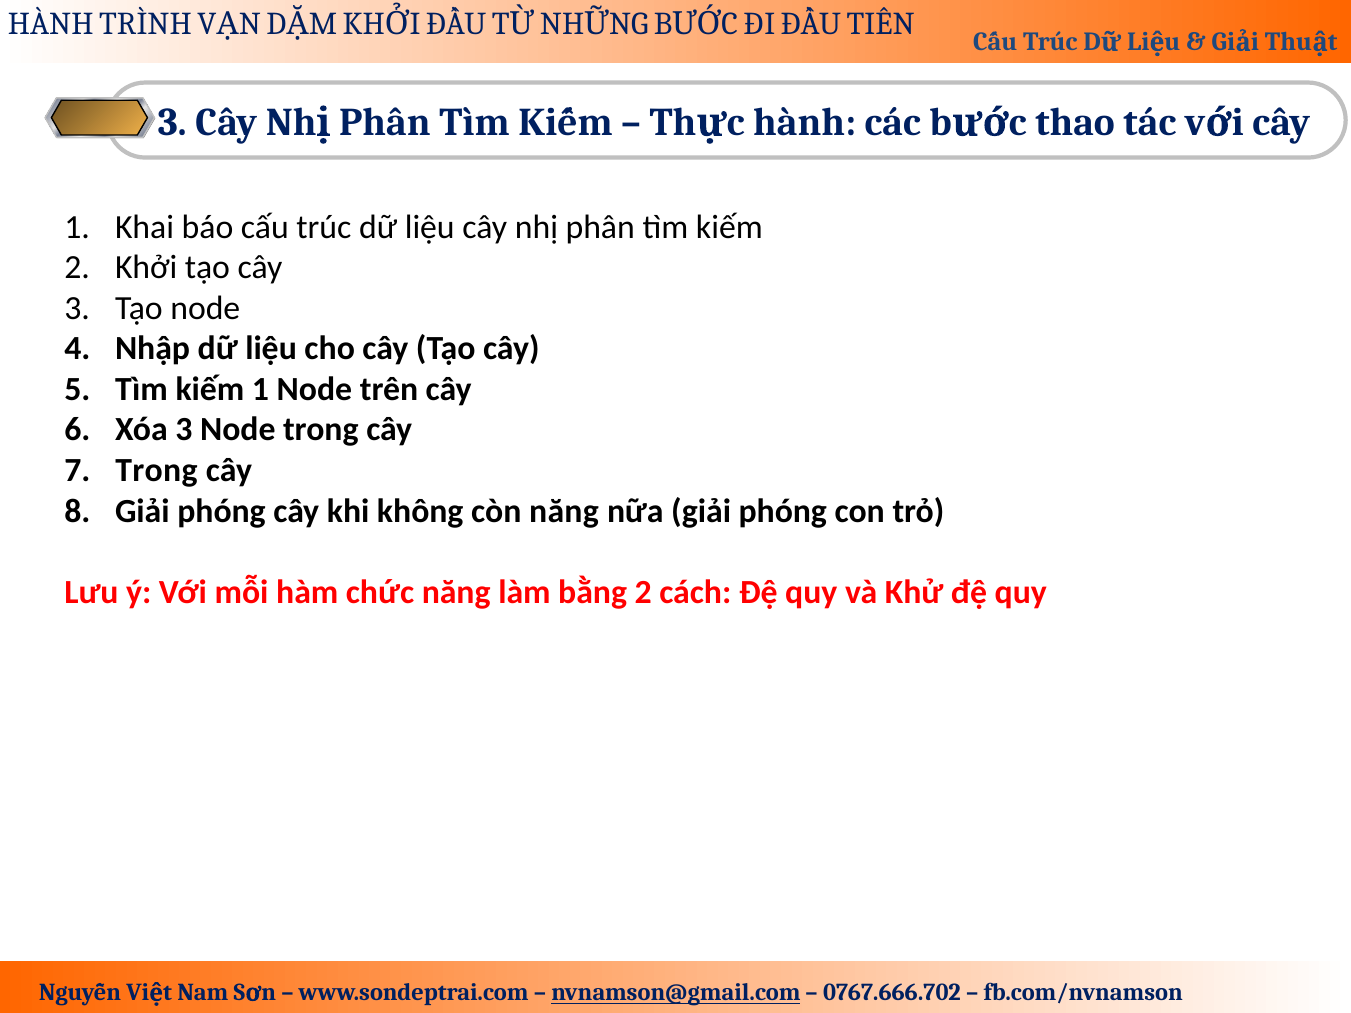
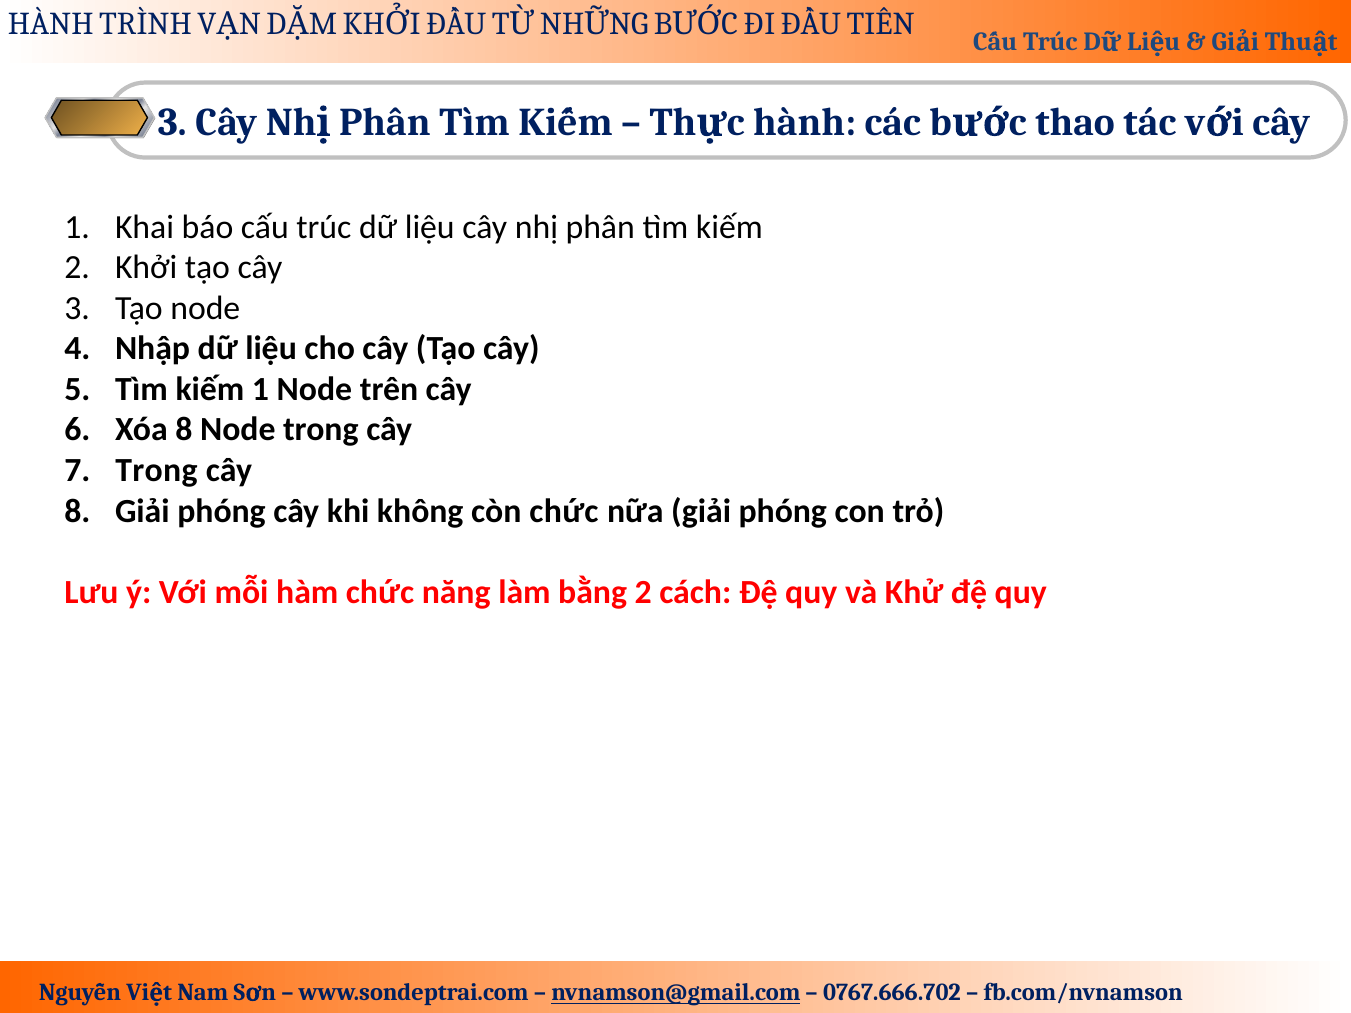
Xóa 3: 3 -> 8 (184, 430)
còn năng: năng -> chức (564, 511)
